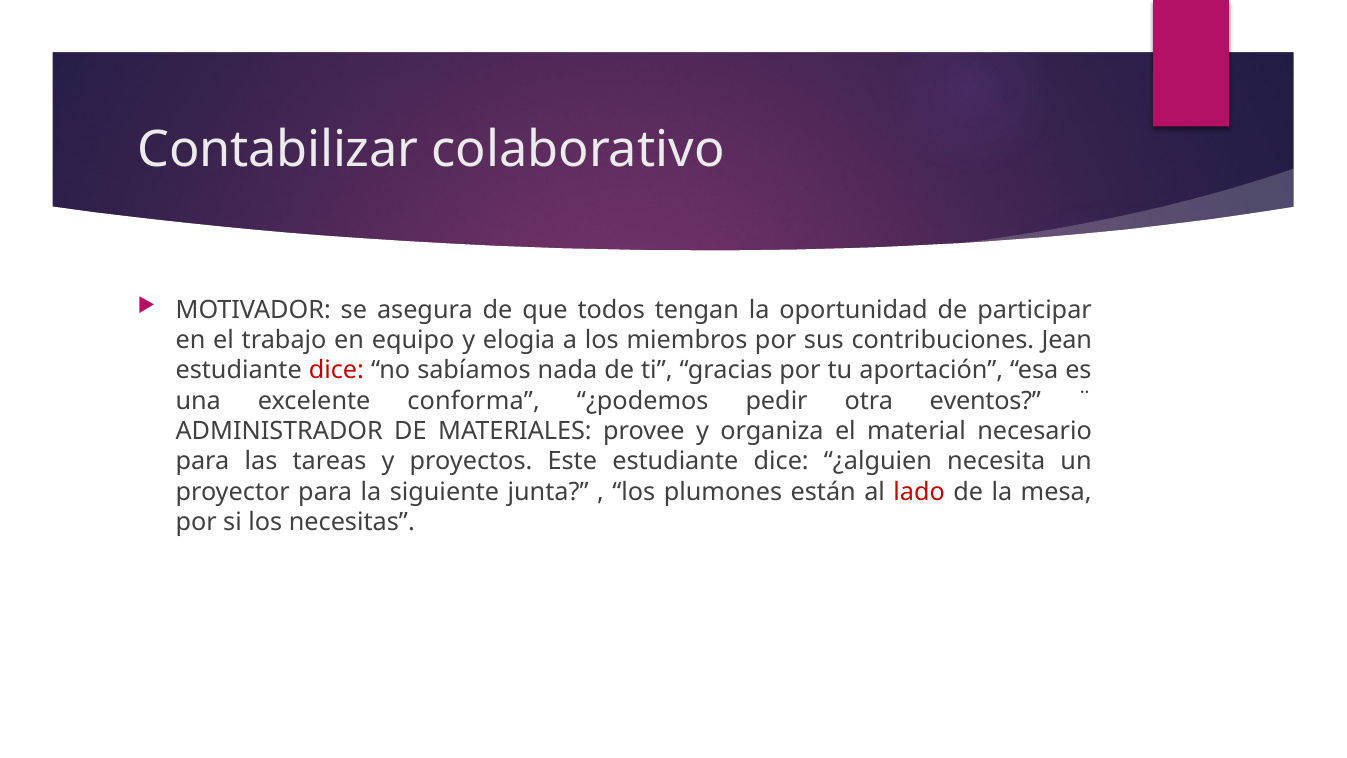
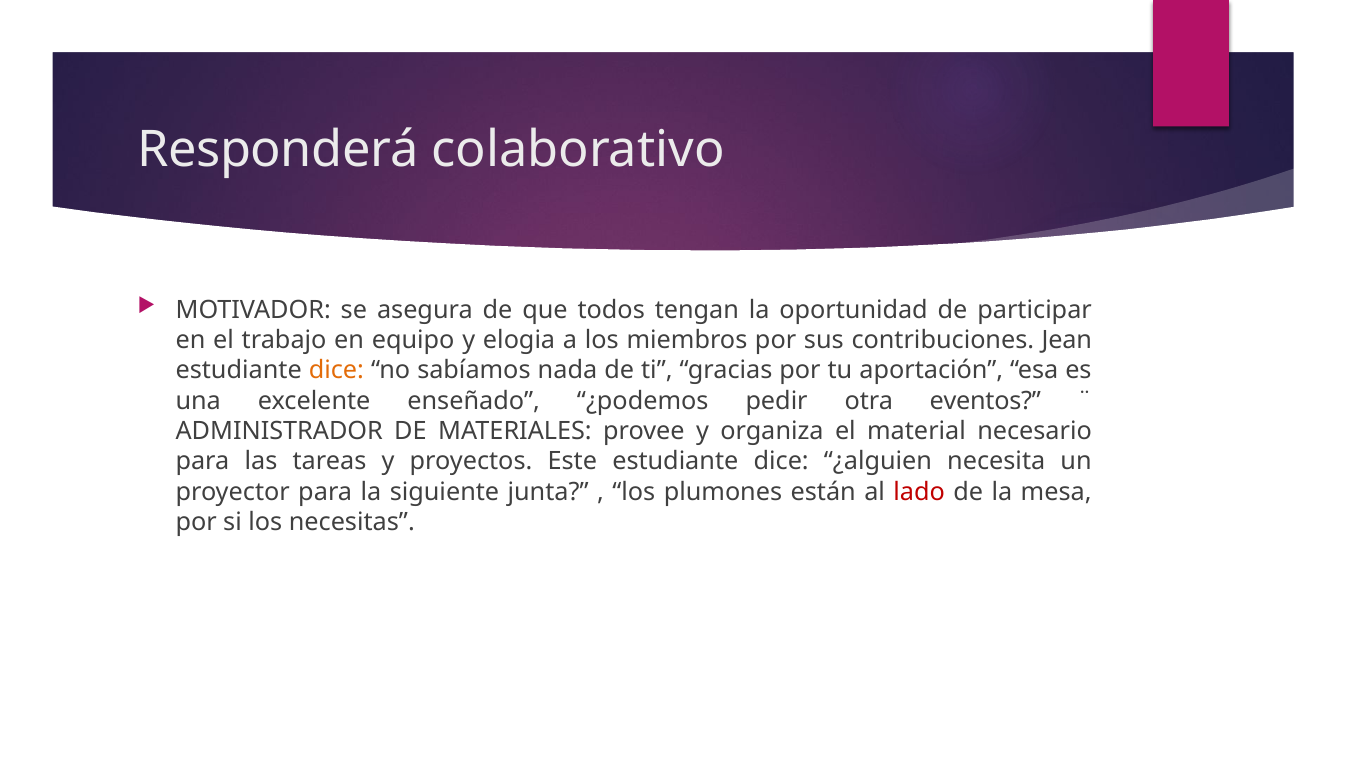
Contabilizar: Contabilizar -> Responderá (278, 150)
dice colour: red -> orange (336, 370)
conforma: conforma -> enseñado (474, 401)
